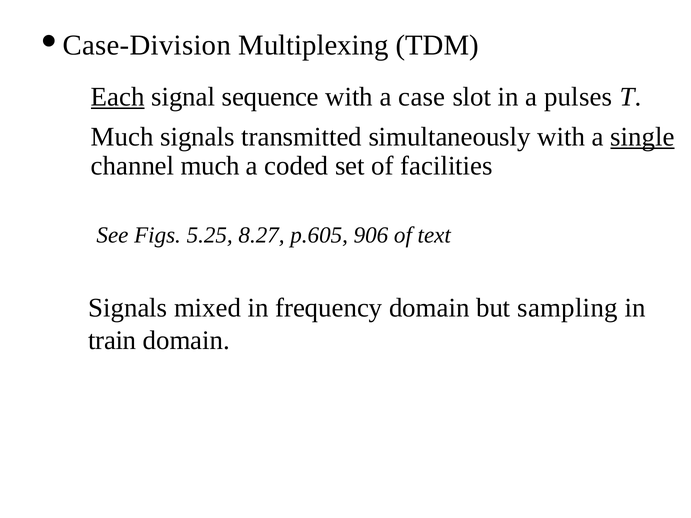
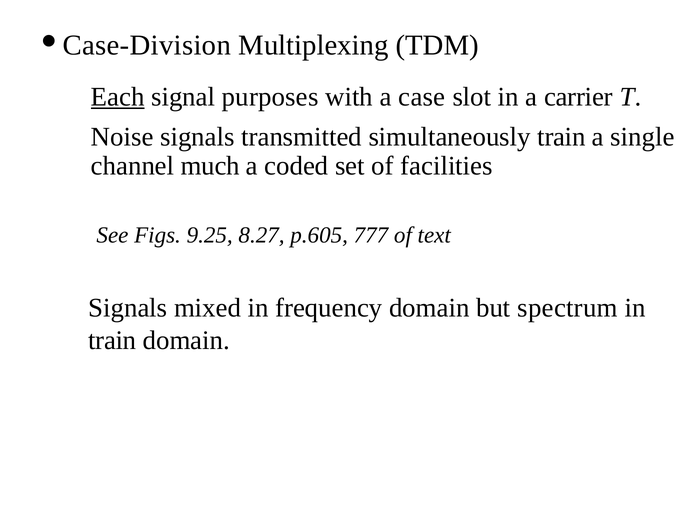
sequence: sequence -> purposes (270, 97)
pulses: pulses -> carrier (578, 97)
Much: Much -> Noise (122, 137)
simultaneously with: with -> train (561, 137)
single underline: present -> none (642, 137)
5.25: 5.25 -> 9.25 (210, 235)
906: 906 -> 777 (371, 235)
sampling: sampling -> spectrum (568, 308)
